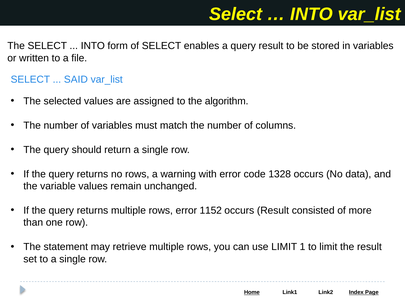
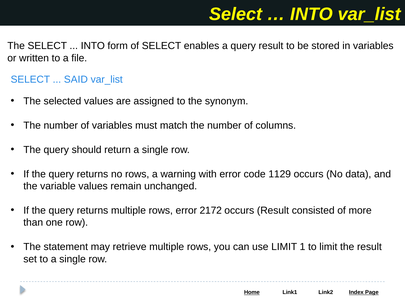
algorithm: algorithm -> synonym (227, 101)
1328: 1328 -> 1129 (280, 174)
1152: 1152 -> 2172 (211, 210)
